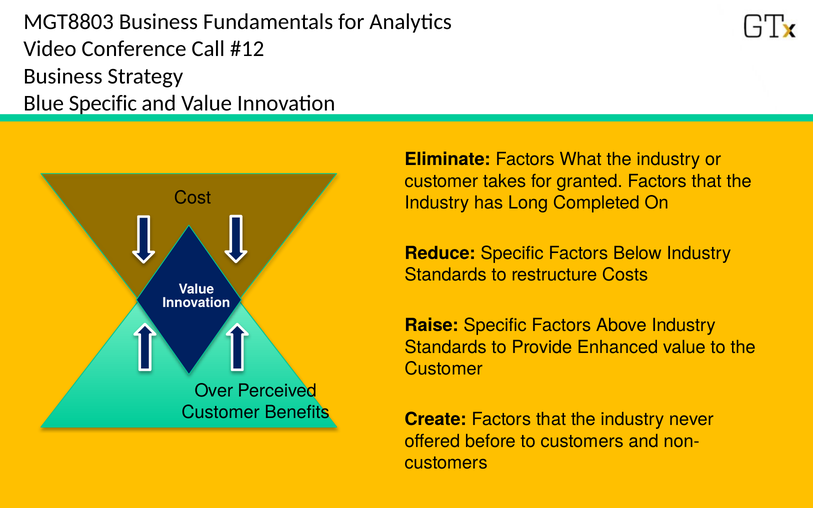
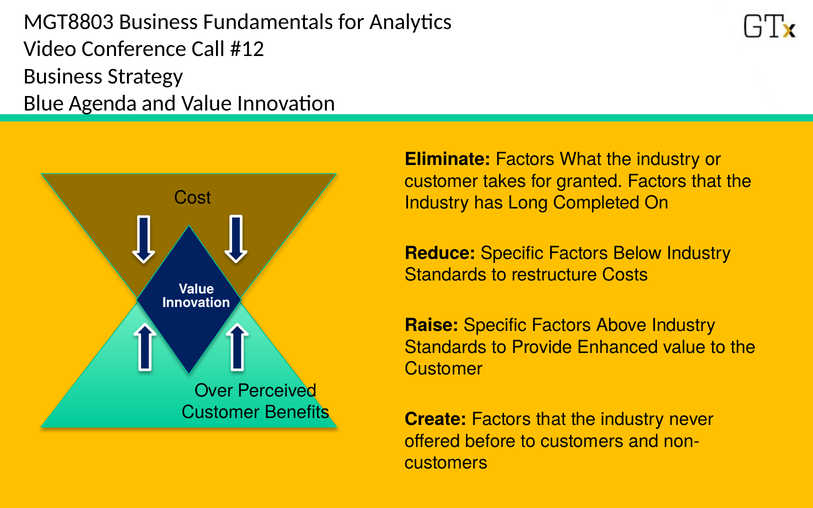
Blue Specific: Specific -> Agenda (103, 103)
